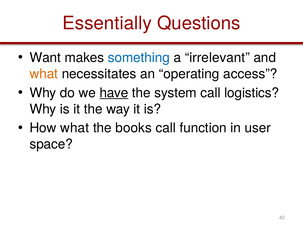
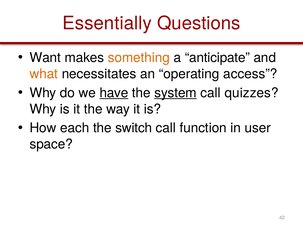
something colour: blue -> orange (139, 58)
irrelevant: irrelevant -> anticipate (217, 58)
system underline: none -> present (176, 93)
logistics: logistics -> quizzes (252, 93)
How what: what -> each (75, 128)
books: books -> switch (134, 128)
